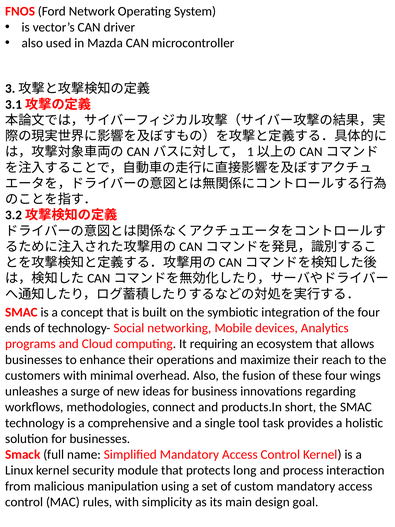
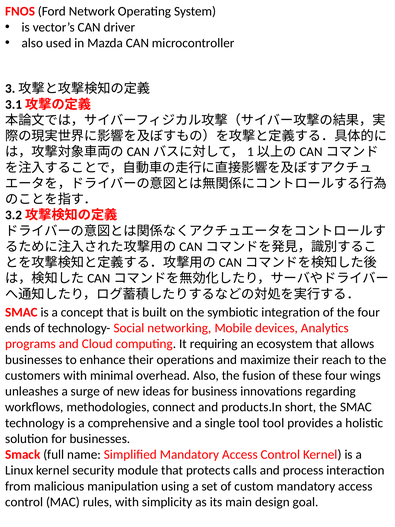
tool task: task -> tool (273, 423)
long: long -> calls (245, 470)
